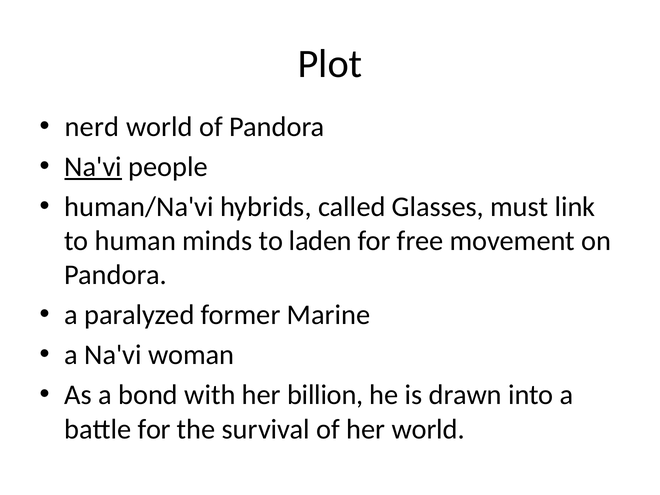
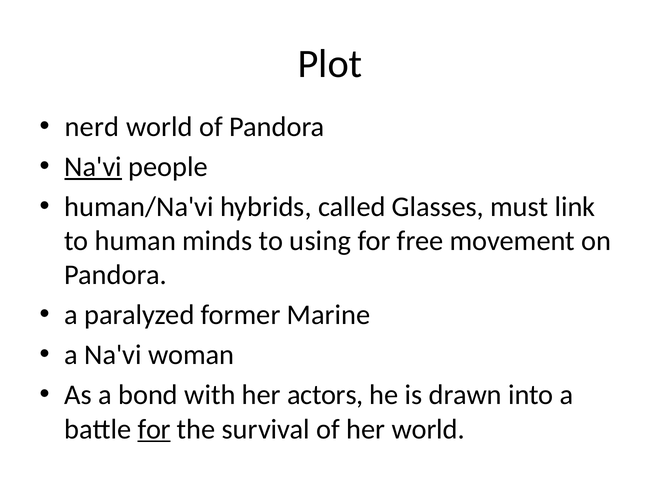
laden: laden -> using (320, 241)
billion: billion -> actors (325, 395)
for underline: none -> present (154, 429)
